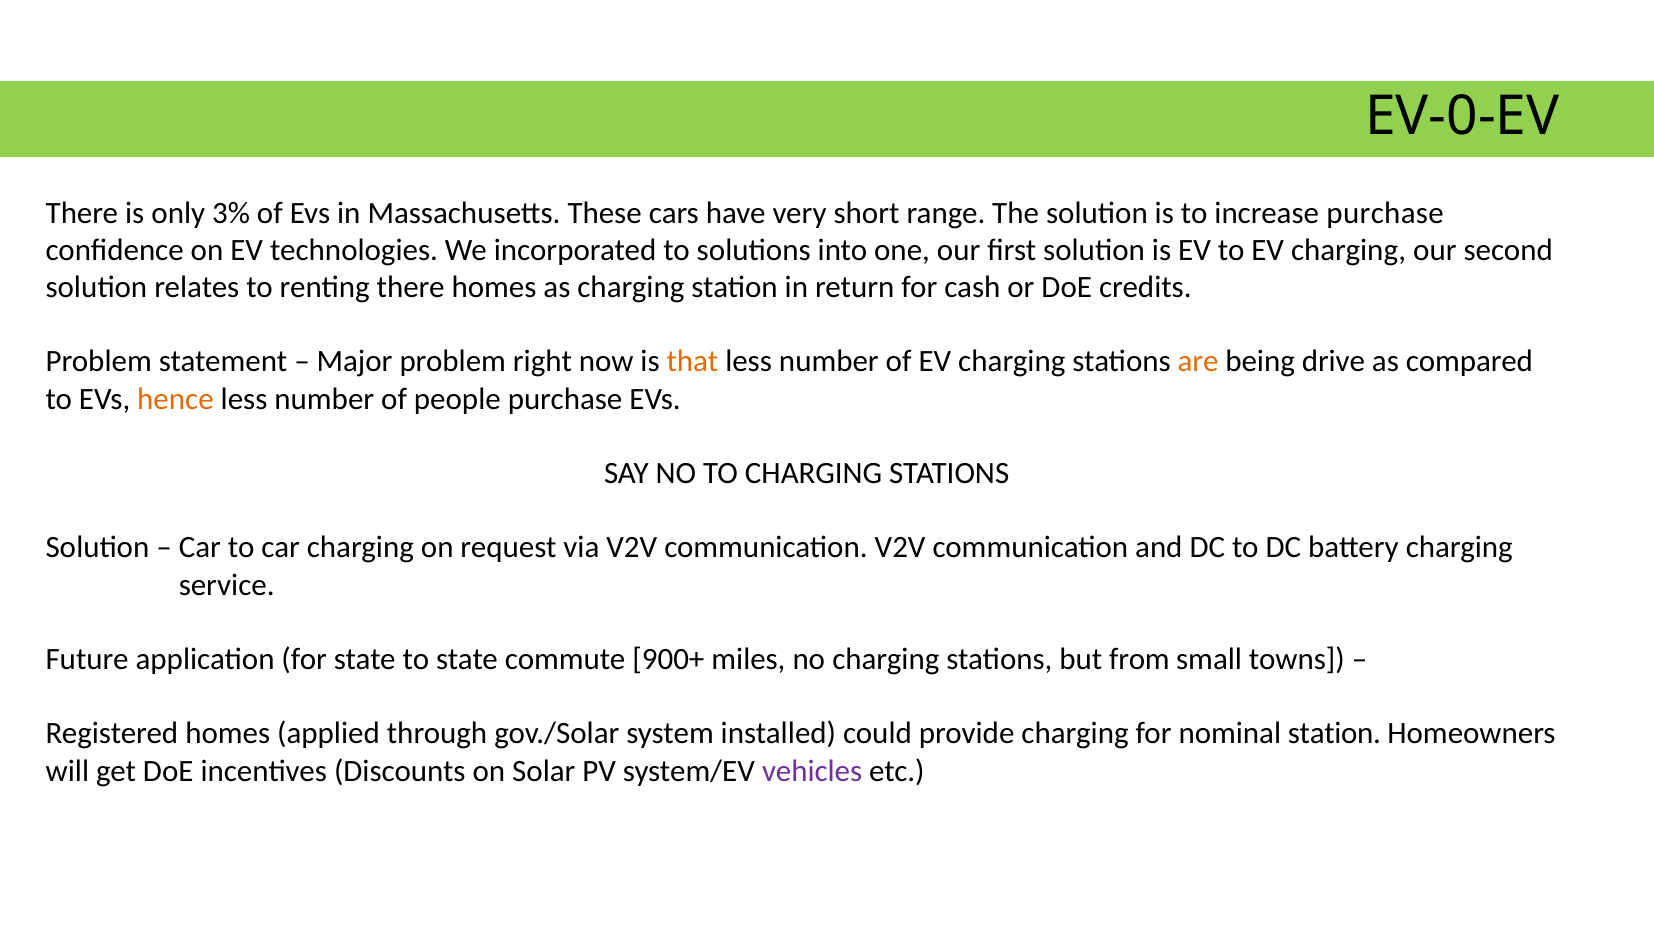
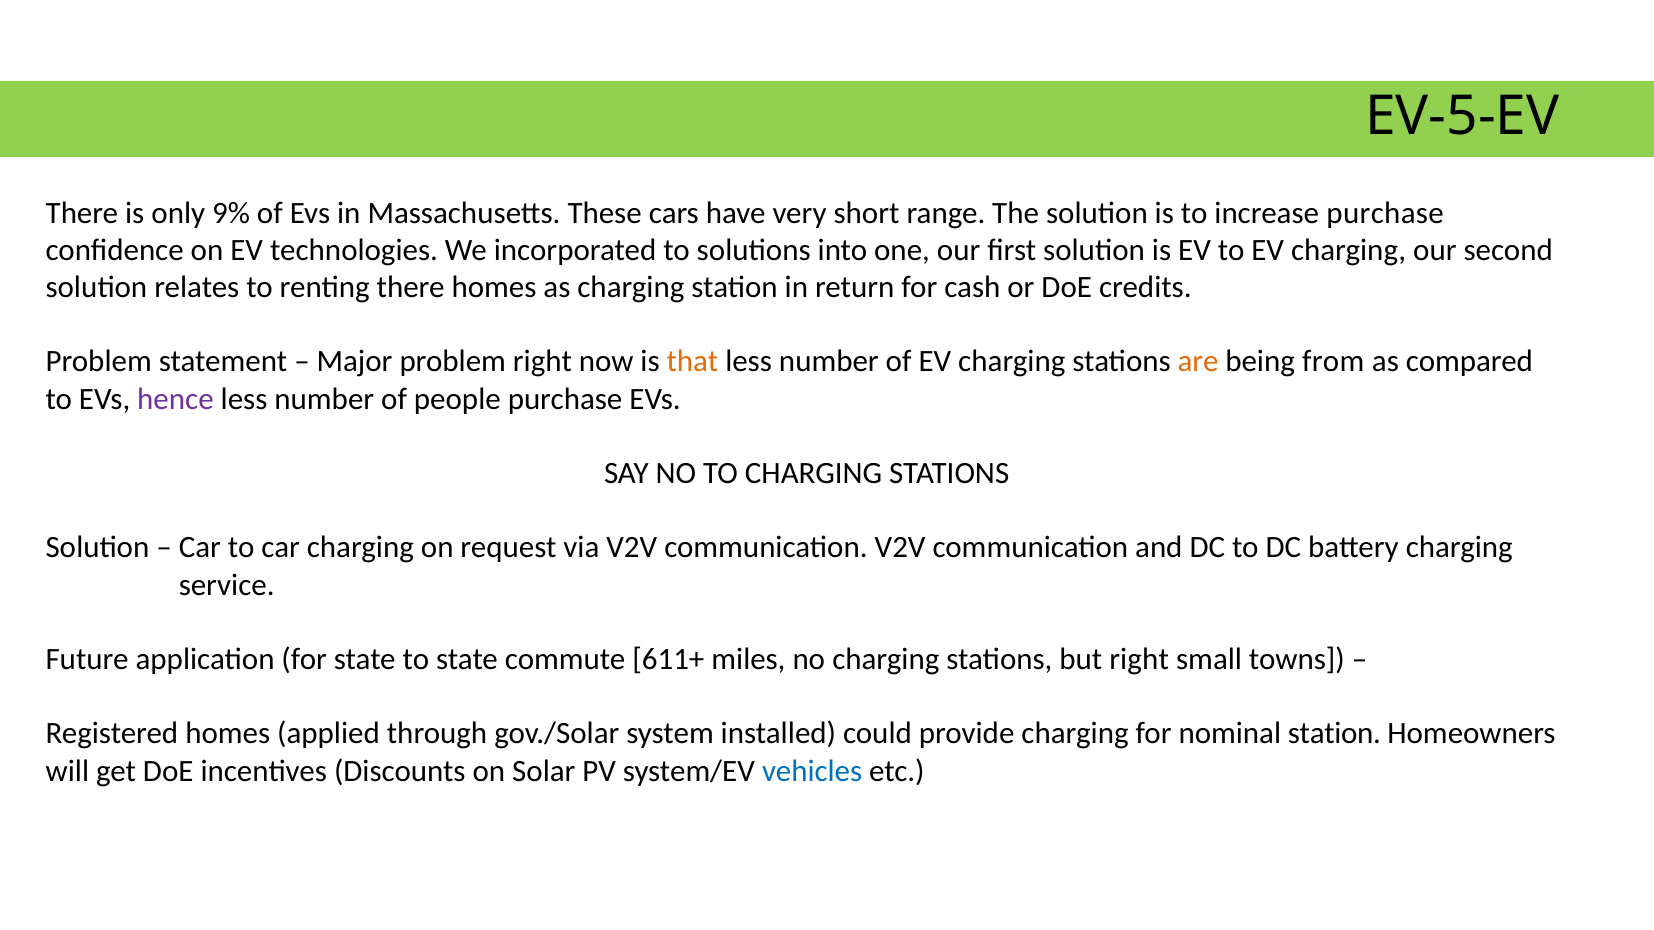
EV-0-EV: EV-0-EV -> EV-5-EV (1462, 117)
3%: 3% -> 9% (231, 213)
drive: drive -> from (1333, 362)
hence colour: orange -> purple (175, 399)
900+: 900+ -> 611+ (668, 659)
but from: from -> right (1139, 659)
vehicles colour: purple -> blue (812, 771)
